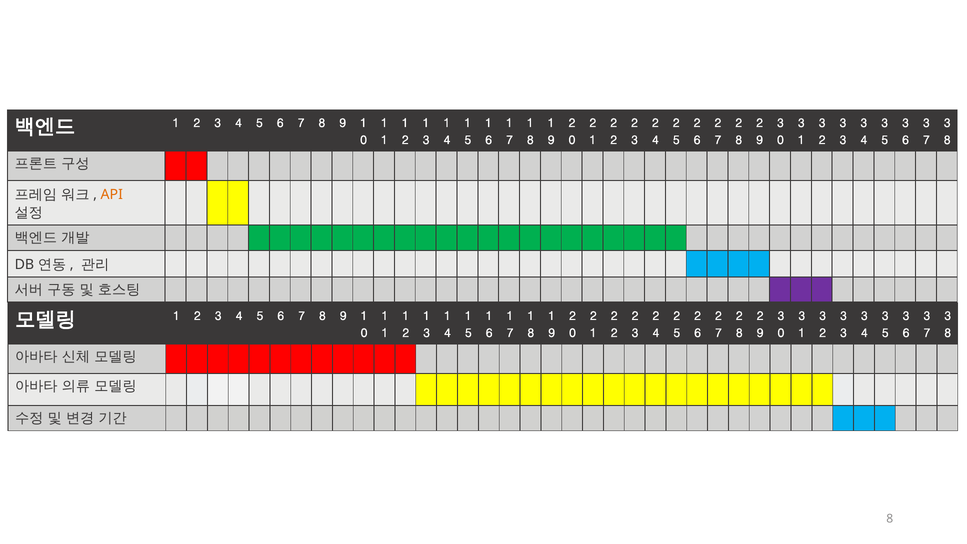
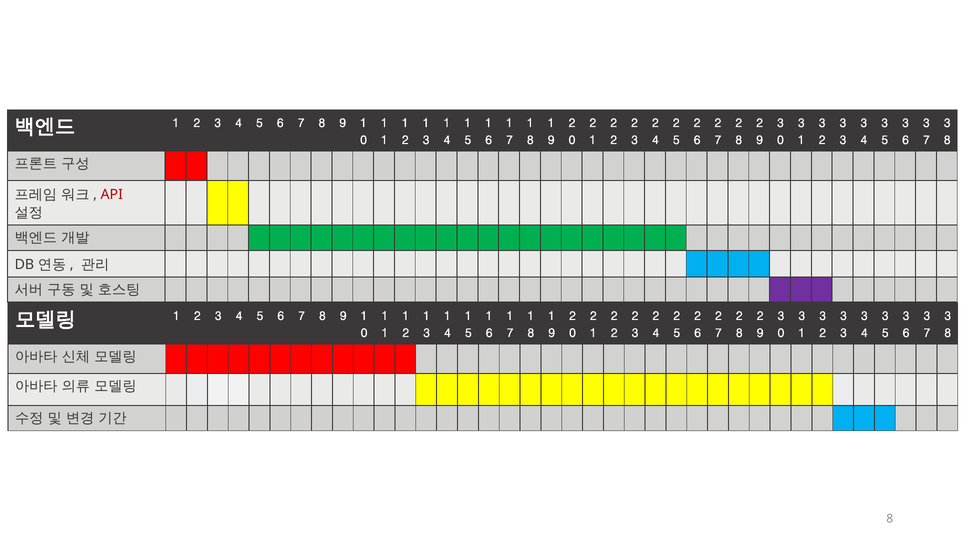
API colour: orange -> red (112, 195)
